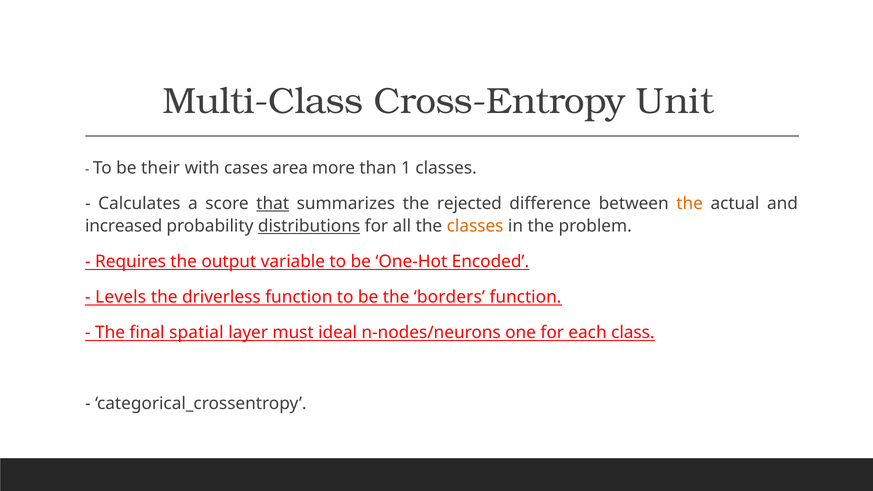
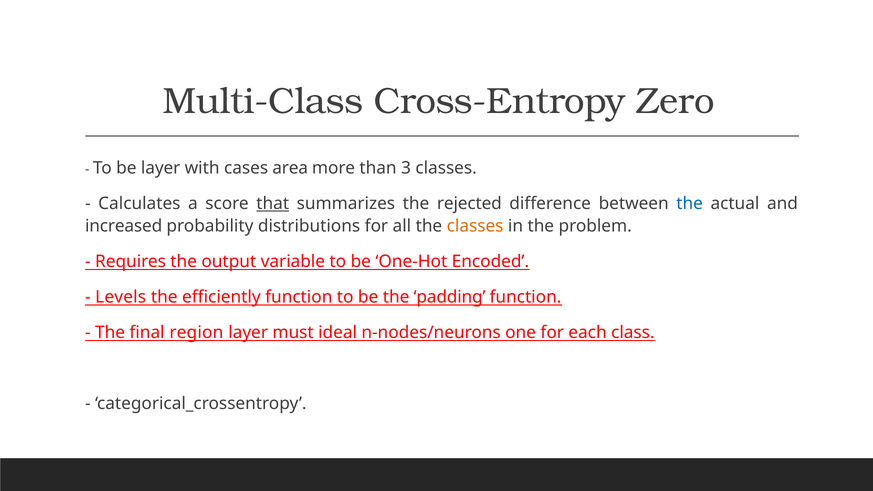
Unit: Unit -> Zero (675, 101)
be their: their -> layer (161, 168)
1: 1 -> 3 (406, 168)
the colour: orange -> blue (690, 203)
distributions underline: present -> none (309, 226)
driverless: driverless -> efficiently (221, 297)
borders: borders -> padding (450, 297)
spatial: spatial -> region (196, 333)
